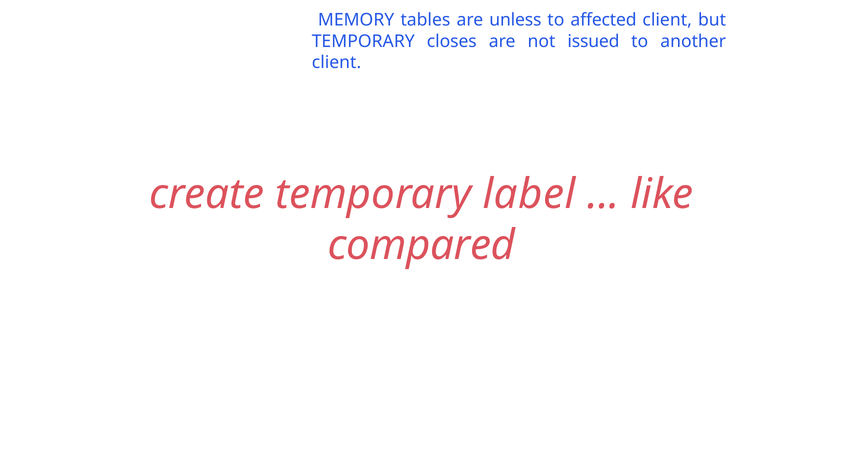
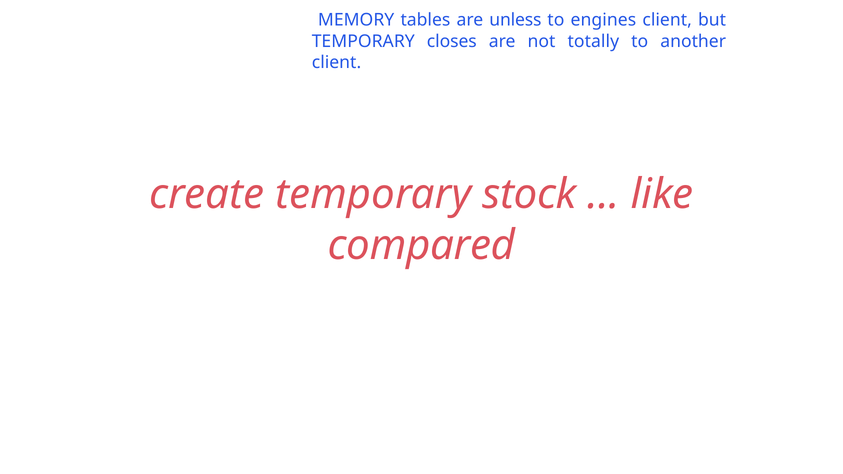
affected: affected -> engines (603, 20)
issued: issued -> totally (593, 41)
label: label -> stock (529, 195)
